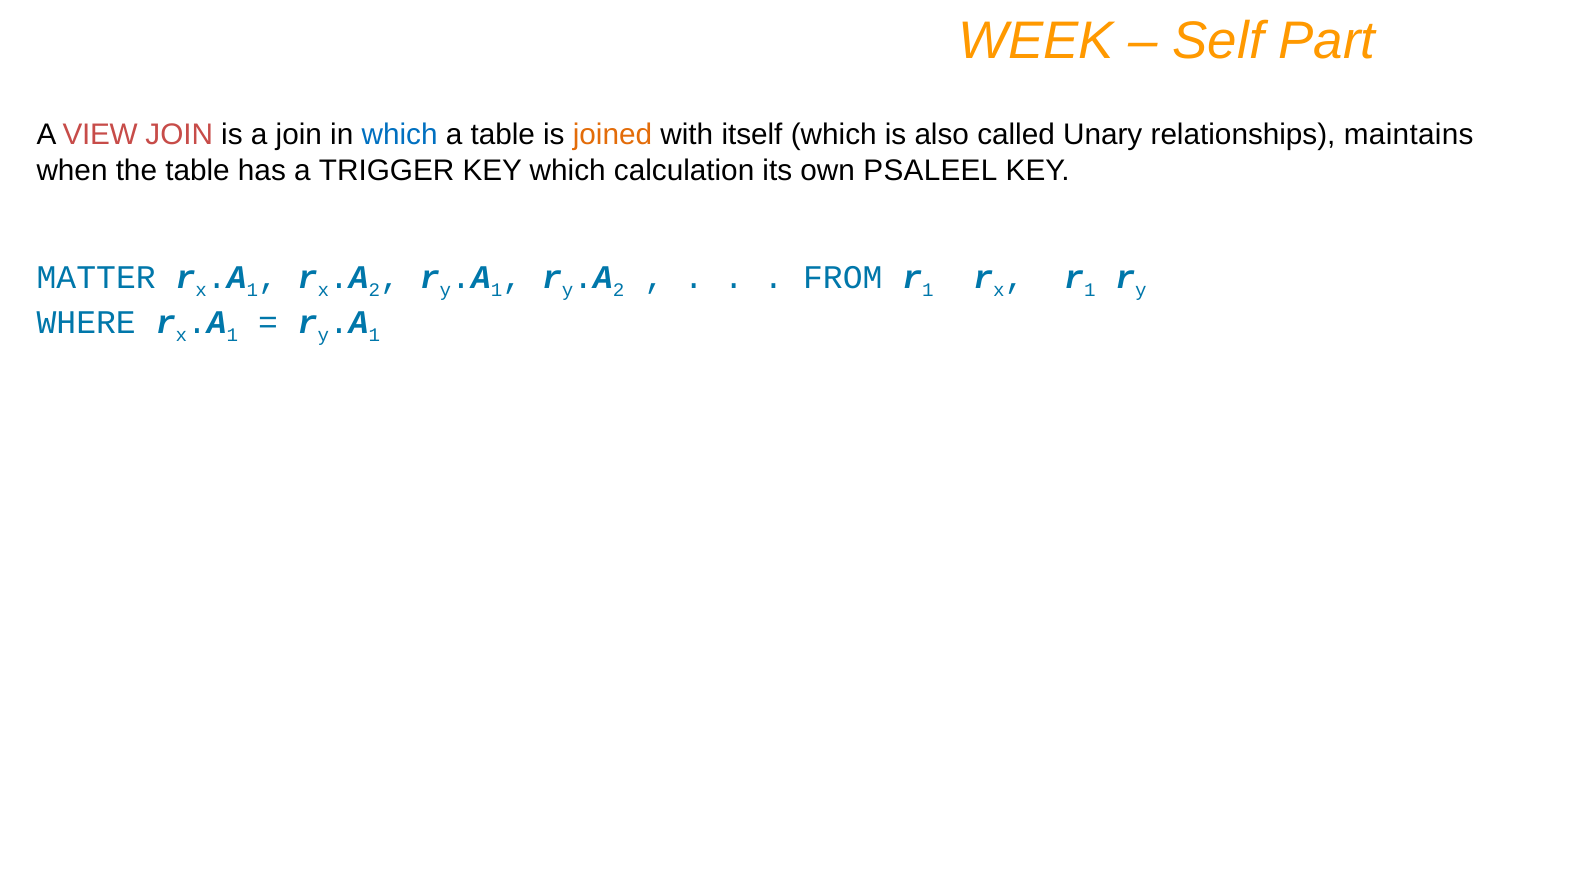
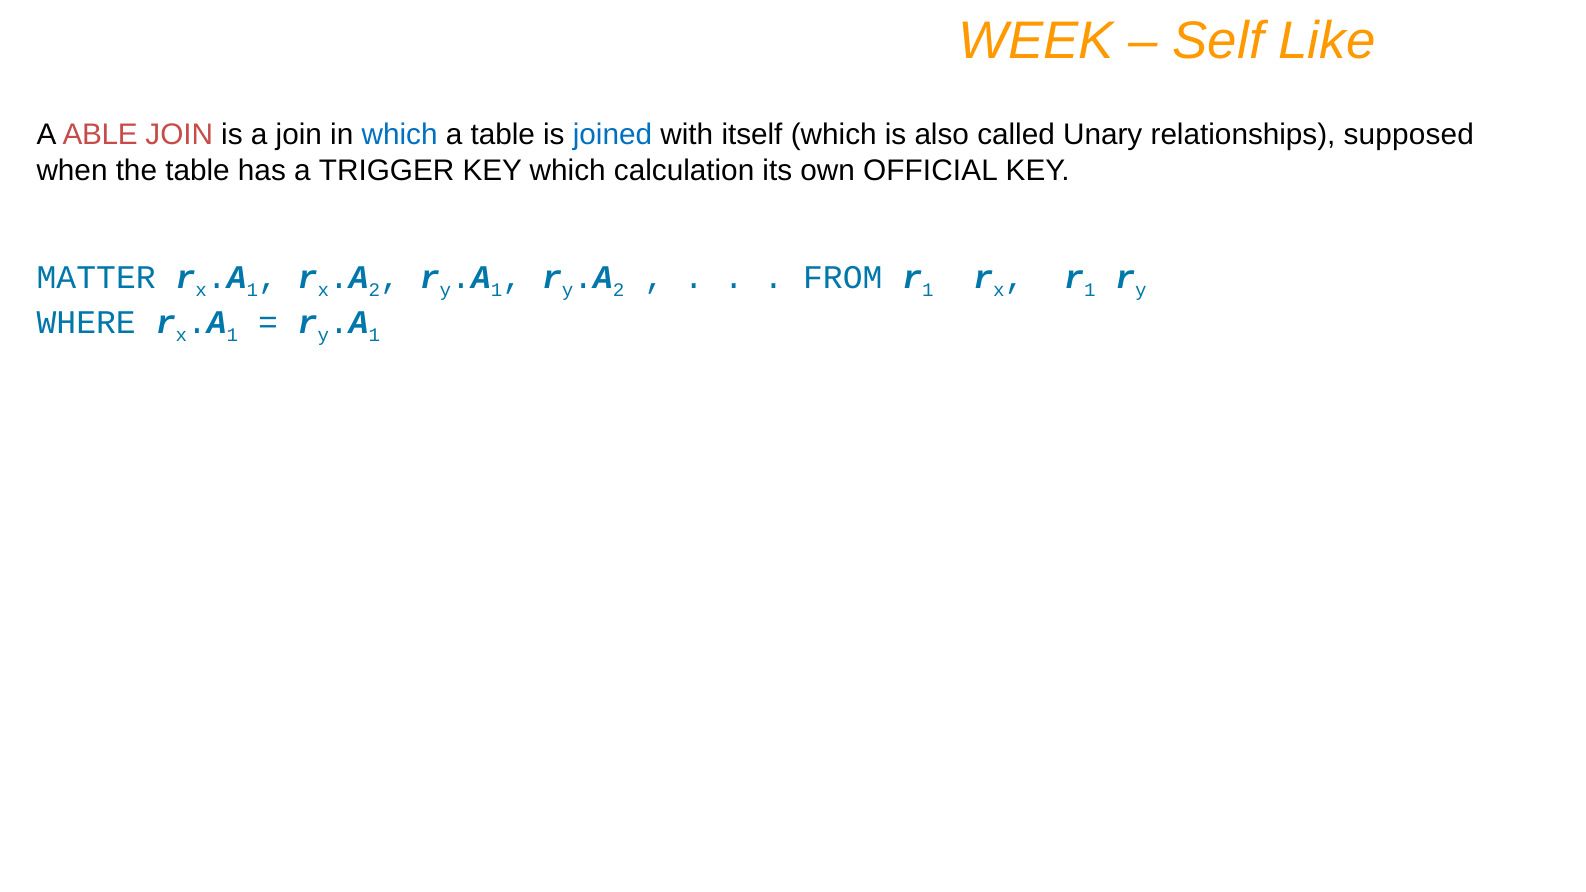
Part: Part -> Like (1327, 41)
VIEW: VIEW -> ABLE (100, 135)
joined colour: orange -> blue (612, 135)
maintains: maintains -> supposed (1409, 135)
PSALEEL: PSALEEL -> OFFICIAL (930, 170)
